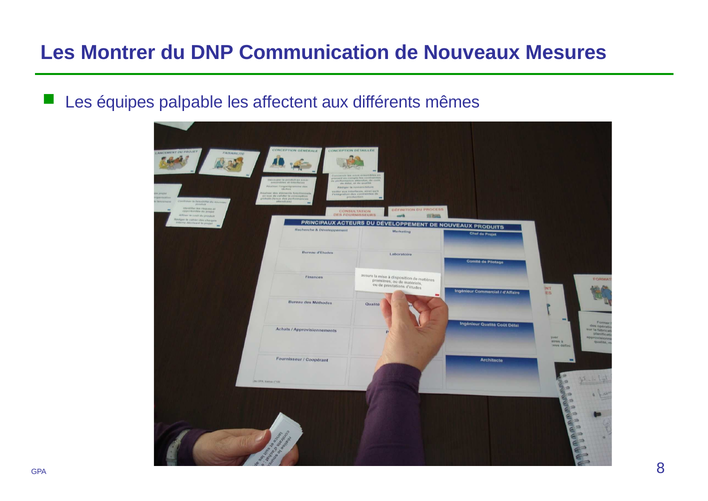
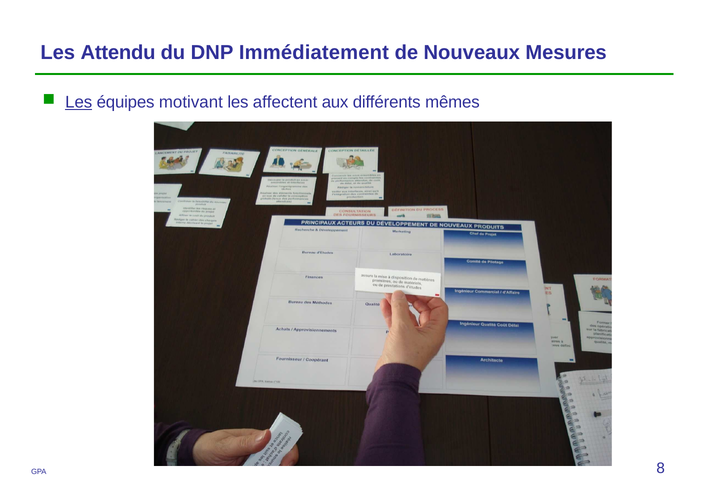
Montrer: Montrer -> Attendu (118, 53)
Communication: Communication -> Immédiatement (314, 53)
Les underline: none -> present (79, 102)
palpable: palpable -> motivant (191, 102)
